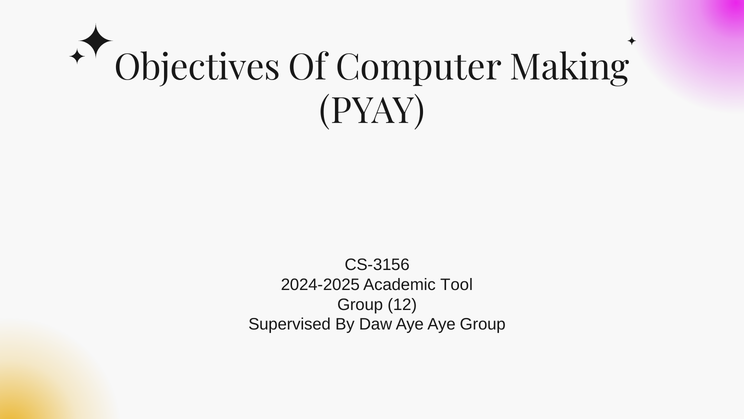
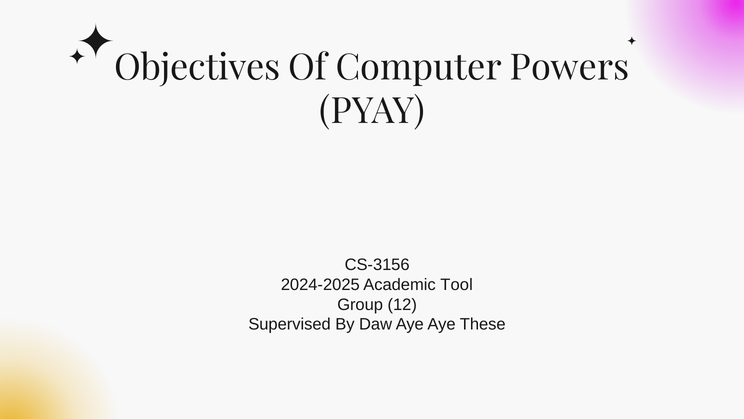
Making: Making -> Powers (570, 68)
Aye Group: Group -> These (483, 324)
